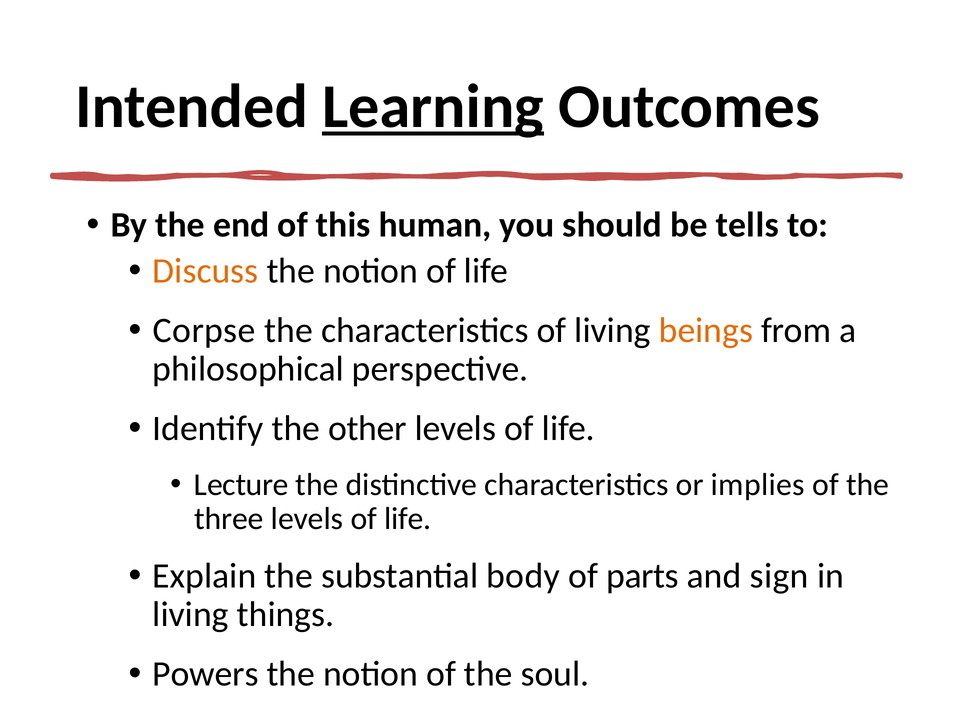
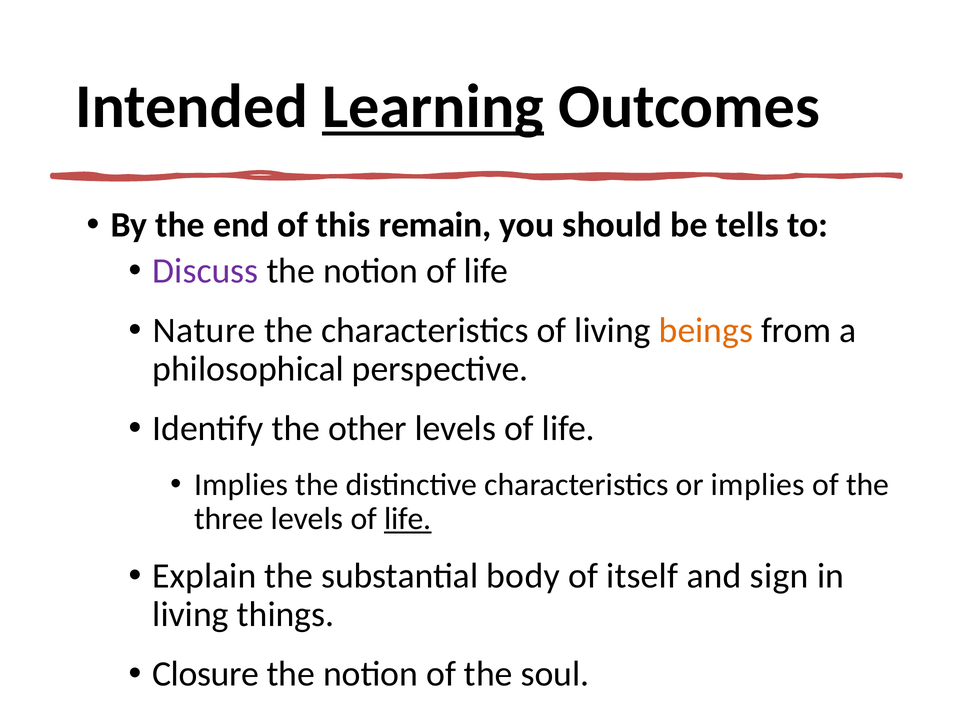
human: human -> remain (435, 225)
Discuss colour: orange -> purple (205, 271)
Corpse: Corpse -> Nature (204, 330)
Lecture: Lecture -> Implies (241, 484)
life underline: none -> present (408, 519)
parts: parts -> itself (642, 576)
Powers: Powers -> Closure (206, 674)
